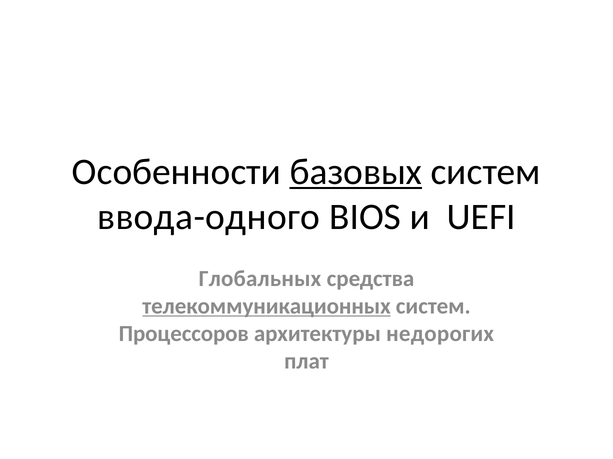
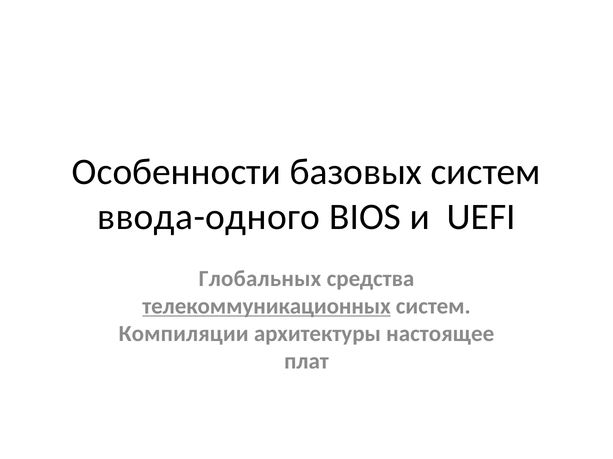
базовых underline: present -> none (356, 172)
Процессоров: Процессоров -> Компиляции (184, 334)
недорогих: недорогих -> настоящее (440, 334)
